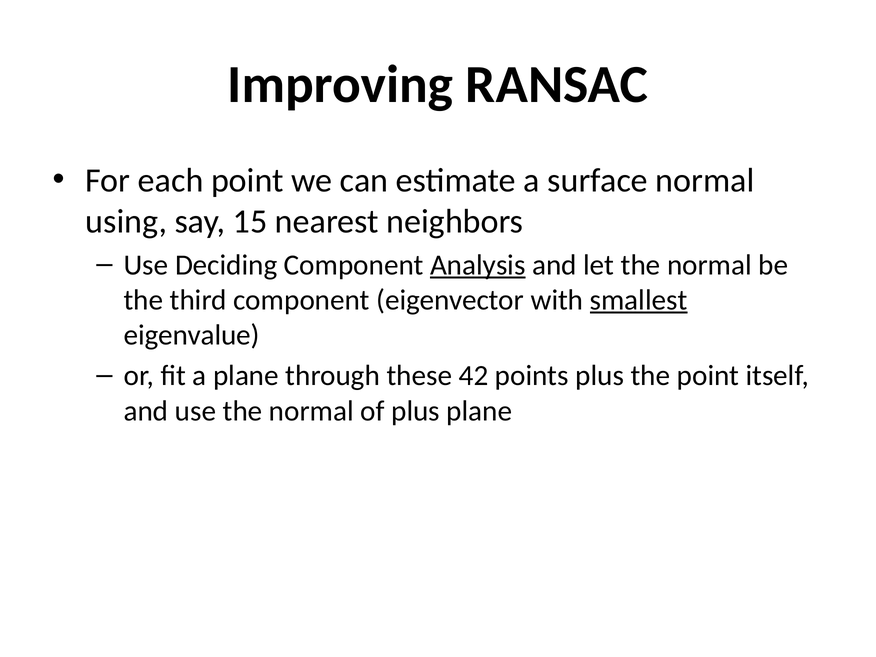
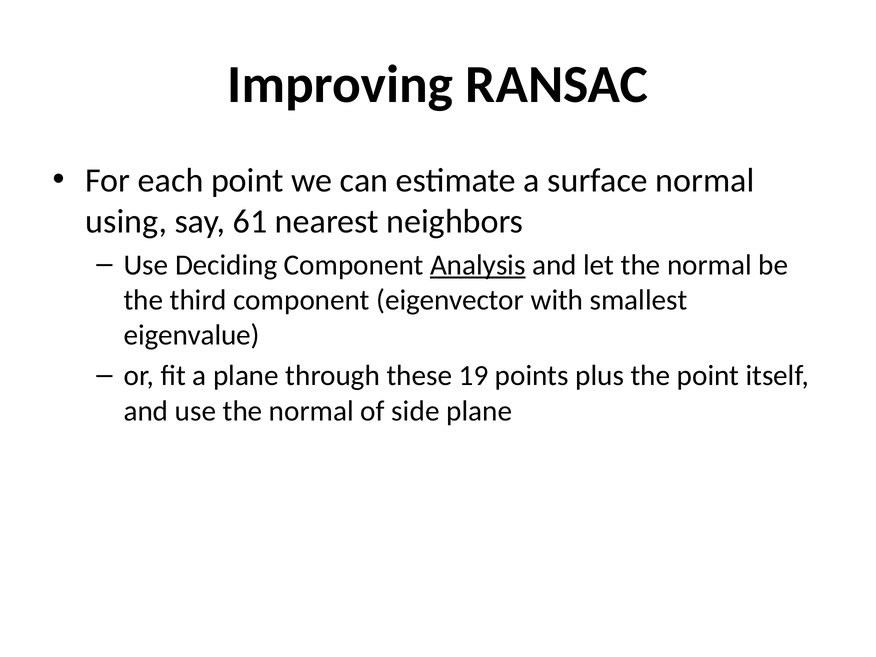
15: 15 -> 61 (250, 221)
smallest underline: present -> none (639, 300)
42: 42 -> 19 (474, 376)
of plus: plus -> side (415, 411)
